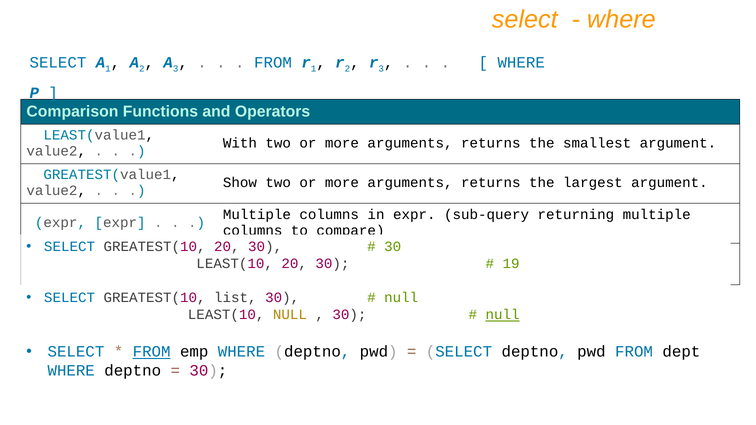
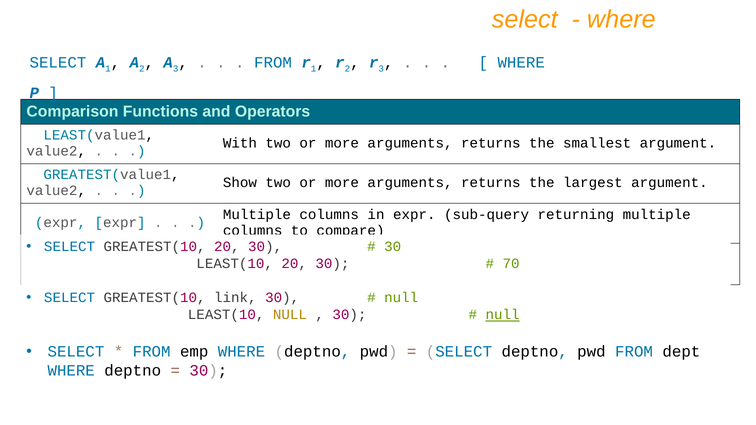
19: 19 -> 70 (511, 264)
GREATEST(10 list: list -> link (235, 298)
FROM underline: present -> none (152, 352)
